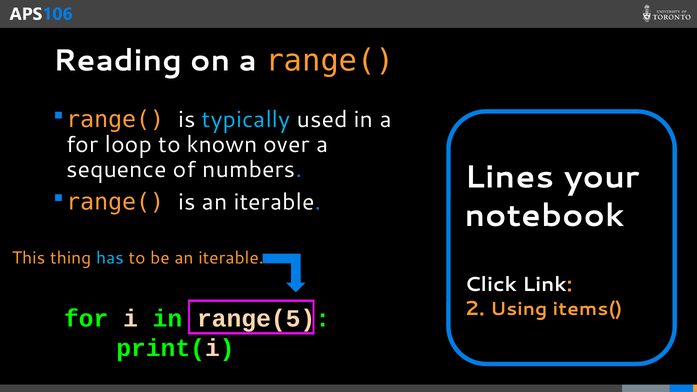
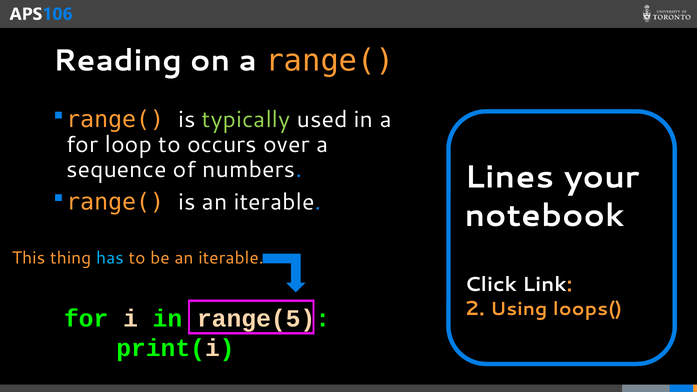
typically colour: light blue -> light green (246, 119)
known: known -> occurs (222, 145)
items(: items( -> loops( (587, 309)
